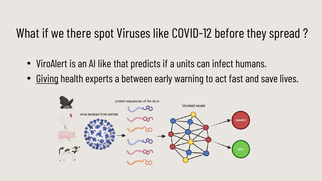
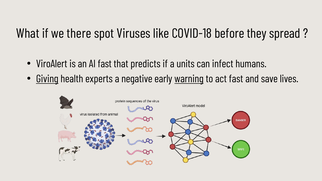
COVID-12: COVID-12 -> COVID-18 (192, 33)
AI like: like -> fast (105, 64)
between: between -> negative (137, 79)
warning underline: none -> present (189, 79)
